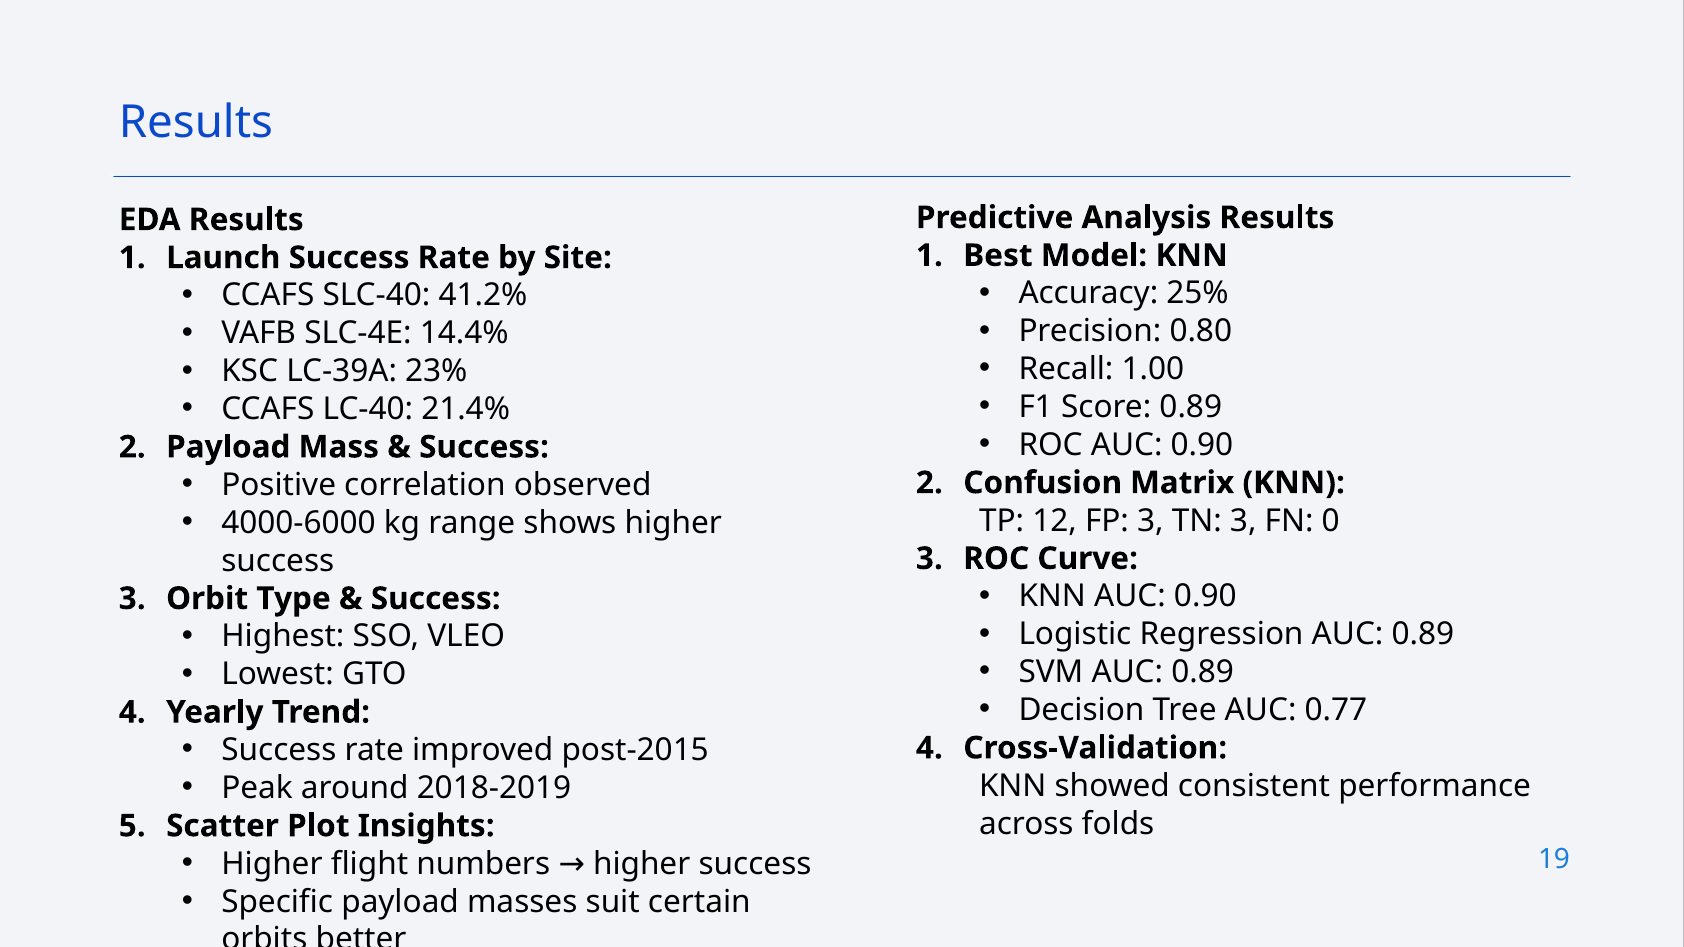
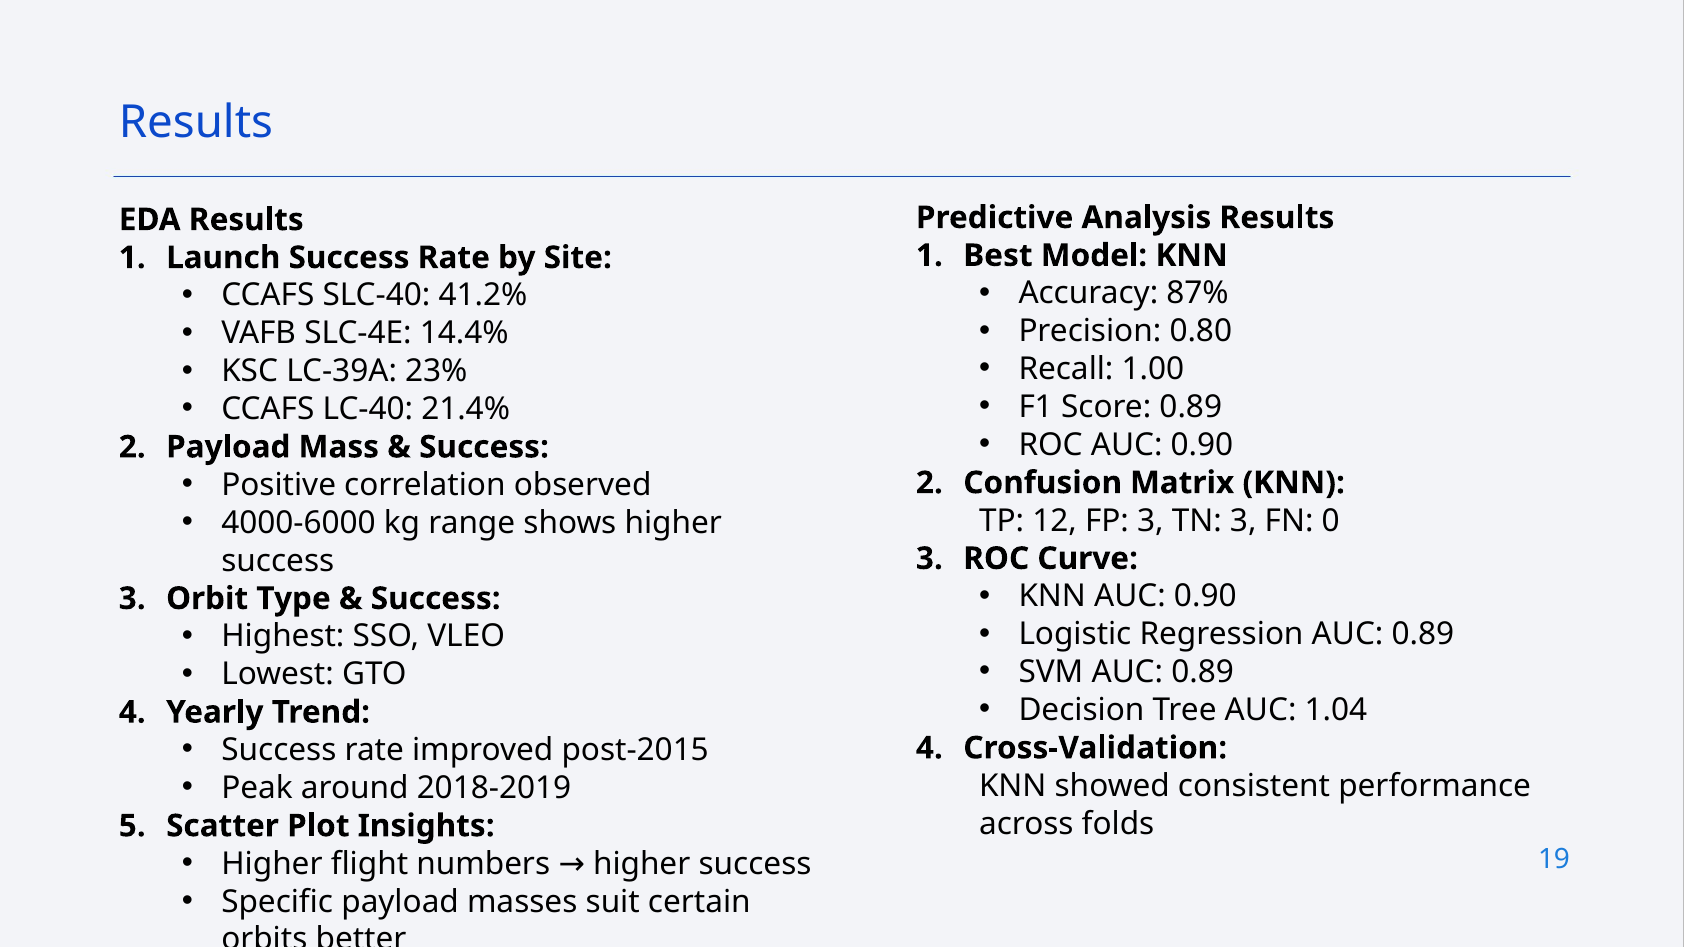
25%: 25% -> 87% (1198, 293)
0.77: 0.77 -> 1.04 (1336, 710)
